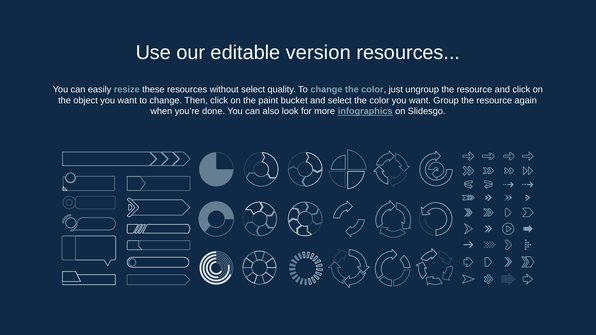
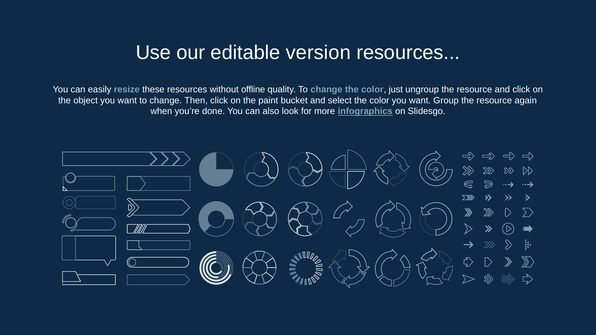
without select: select -> offline (253, 89)
